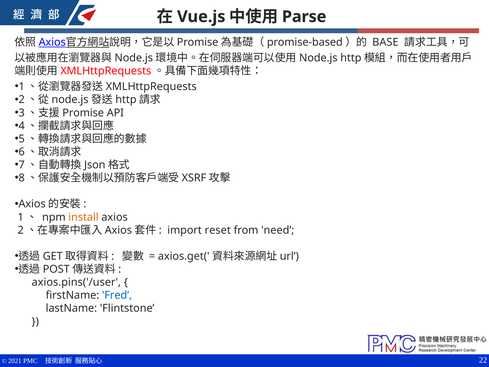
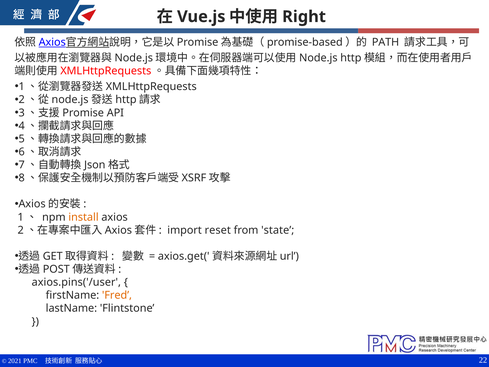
Parse: Parse -> Right (304, 17)
BASE: BASE -> PATH (386, 42)
need: need -> state (278, 230)
Fred colour: blue -> orange (117, 295)
